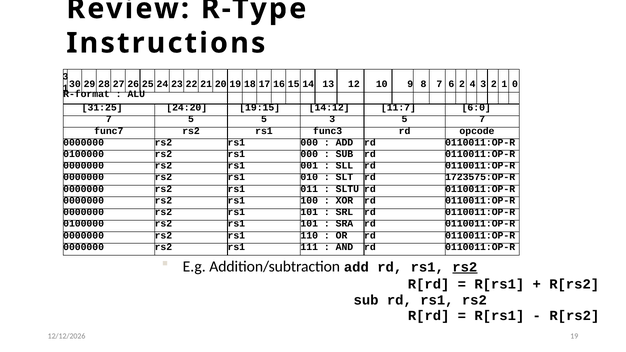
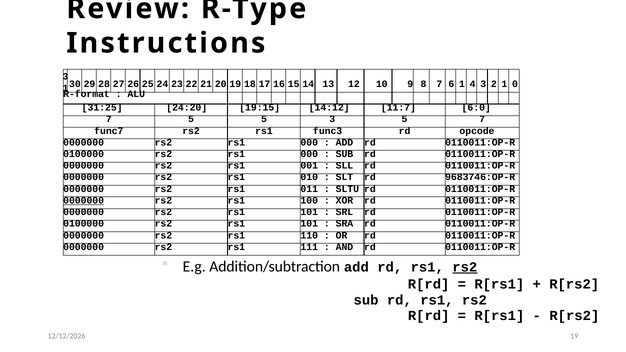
6 2: 2 -> 1 (462, 84)
1723575:OP-R: 1723575:OP-R -> 9683746:OP-R (480, 177)
0000000 underline: none -> present (84, 201)
